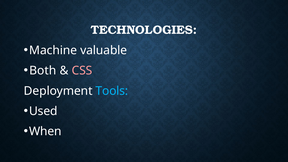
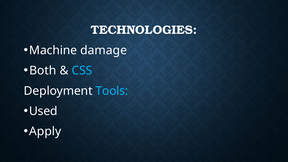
valuable: valuable -> damage (104, 50)
CSS colour: pink -> light blue (82, 71)
When: When -> Apply (45, 131)
